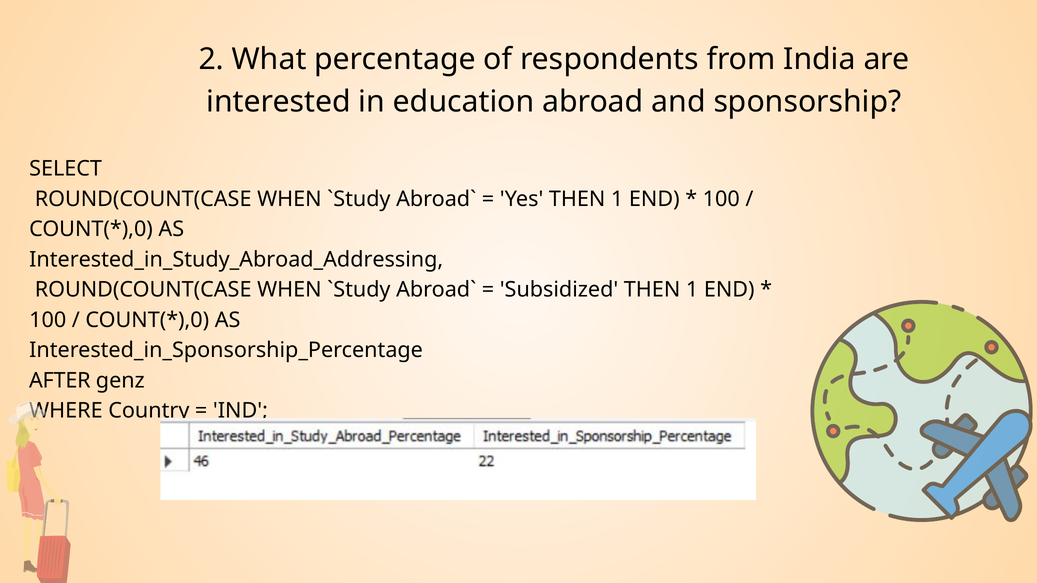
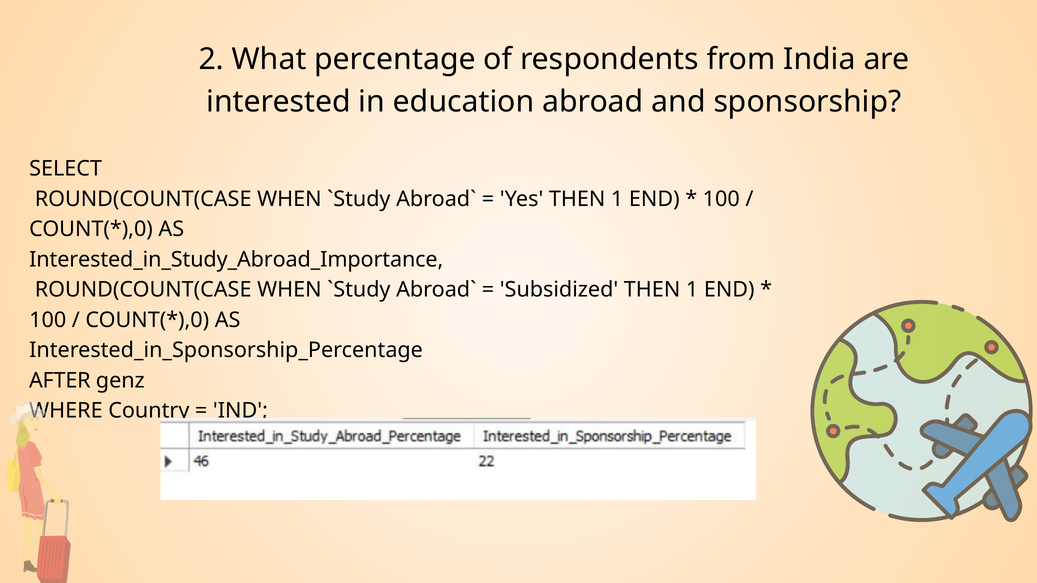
Interested_in_Study_Abroad_Addressing: Interested_in_Study_Abroad_Addressing -> Interested_in_Study_Abroad_Importance (236, 260)
